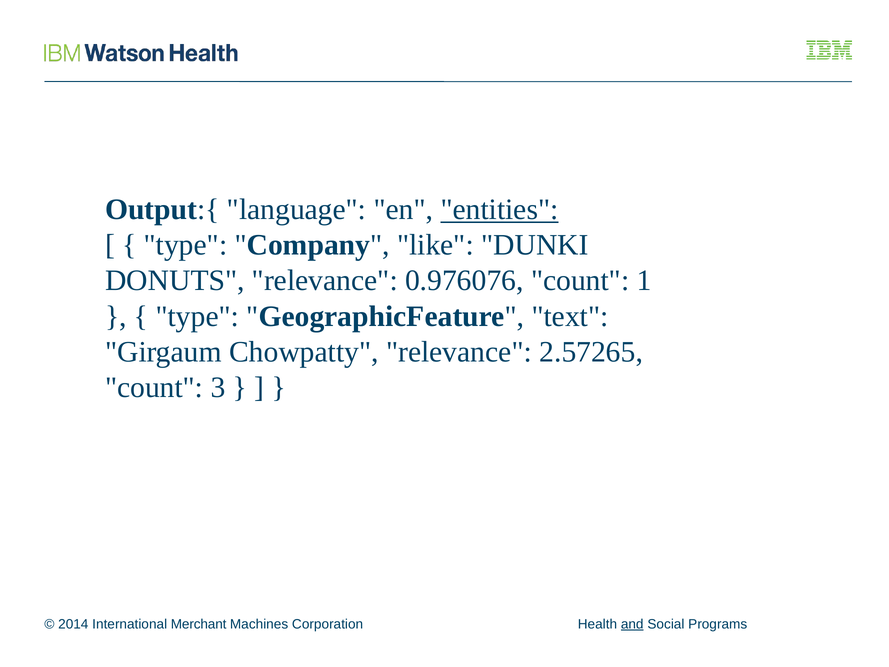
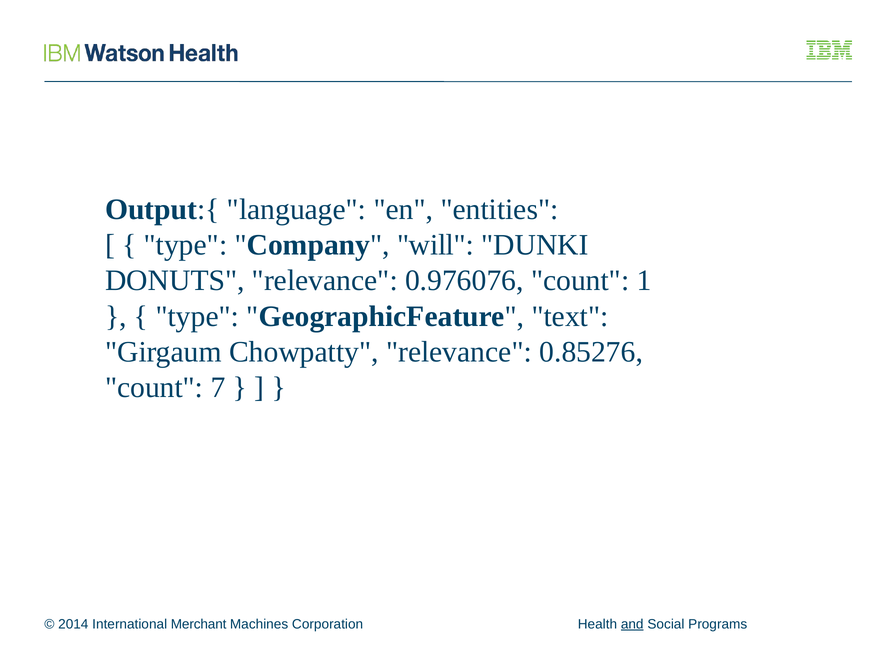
entities underline: present -> none (499, 209)
like: like -> will (436, 245)
2.57265: 2.57265 -> 0.85276 (591, 352)
3: 3 -> 7 (218, 387)
